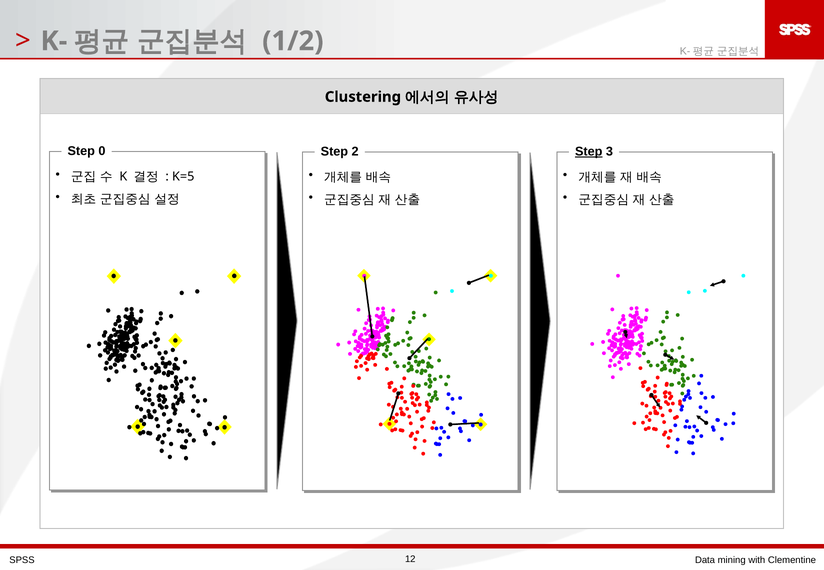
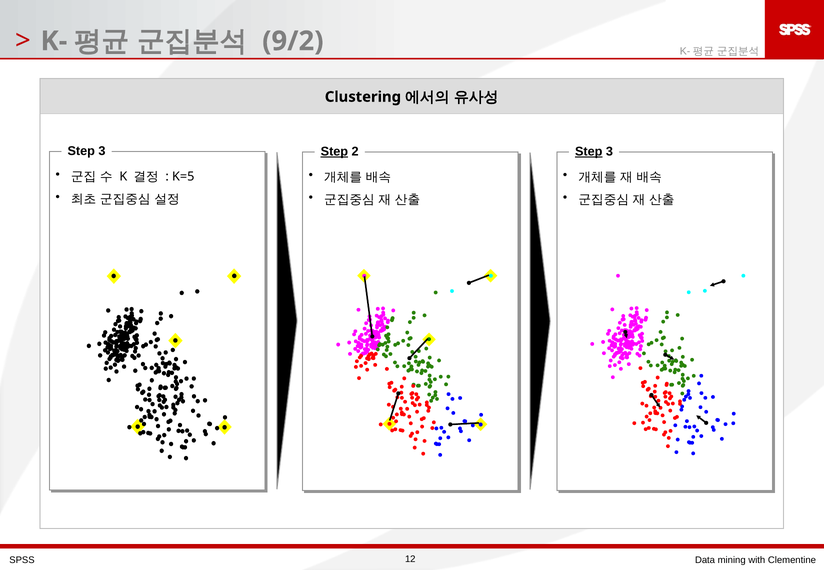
1/2: 1/2 -> 9/2 (293, 41)
0: 0 -> 3 (102, 151)
Step underline: none -> present (334, 152)
